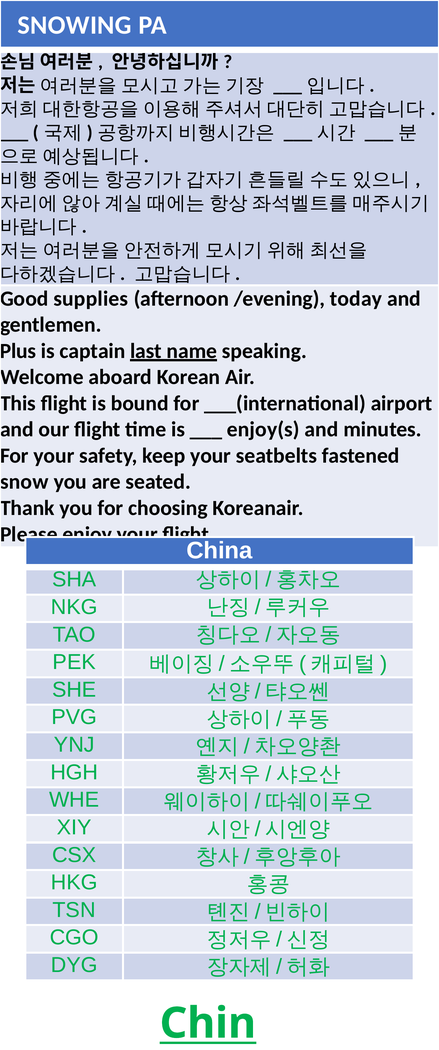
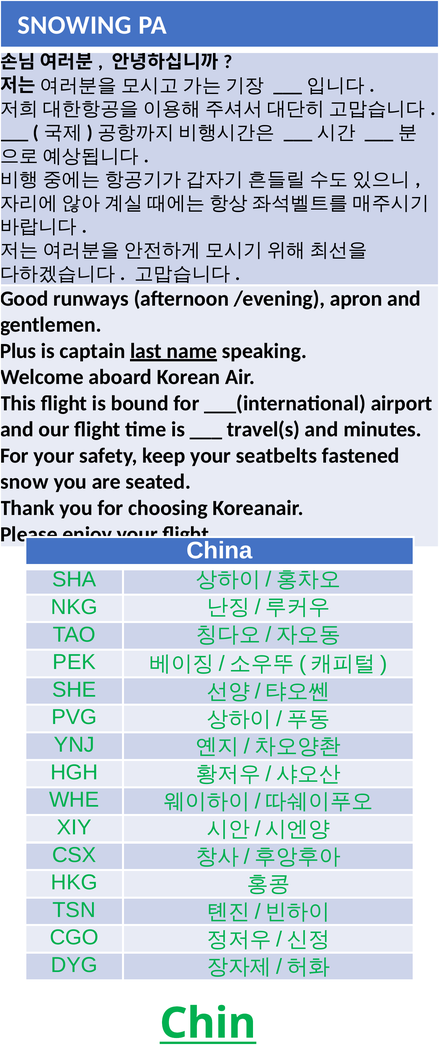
supplies: supplies -> runways (91, 299)
today: today -> apron (356, 299)
enjoy(s: enjoy(s -> travel(s (263, 430)
